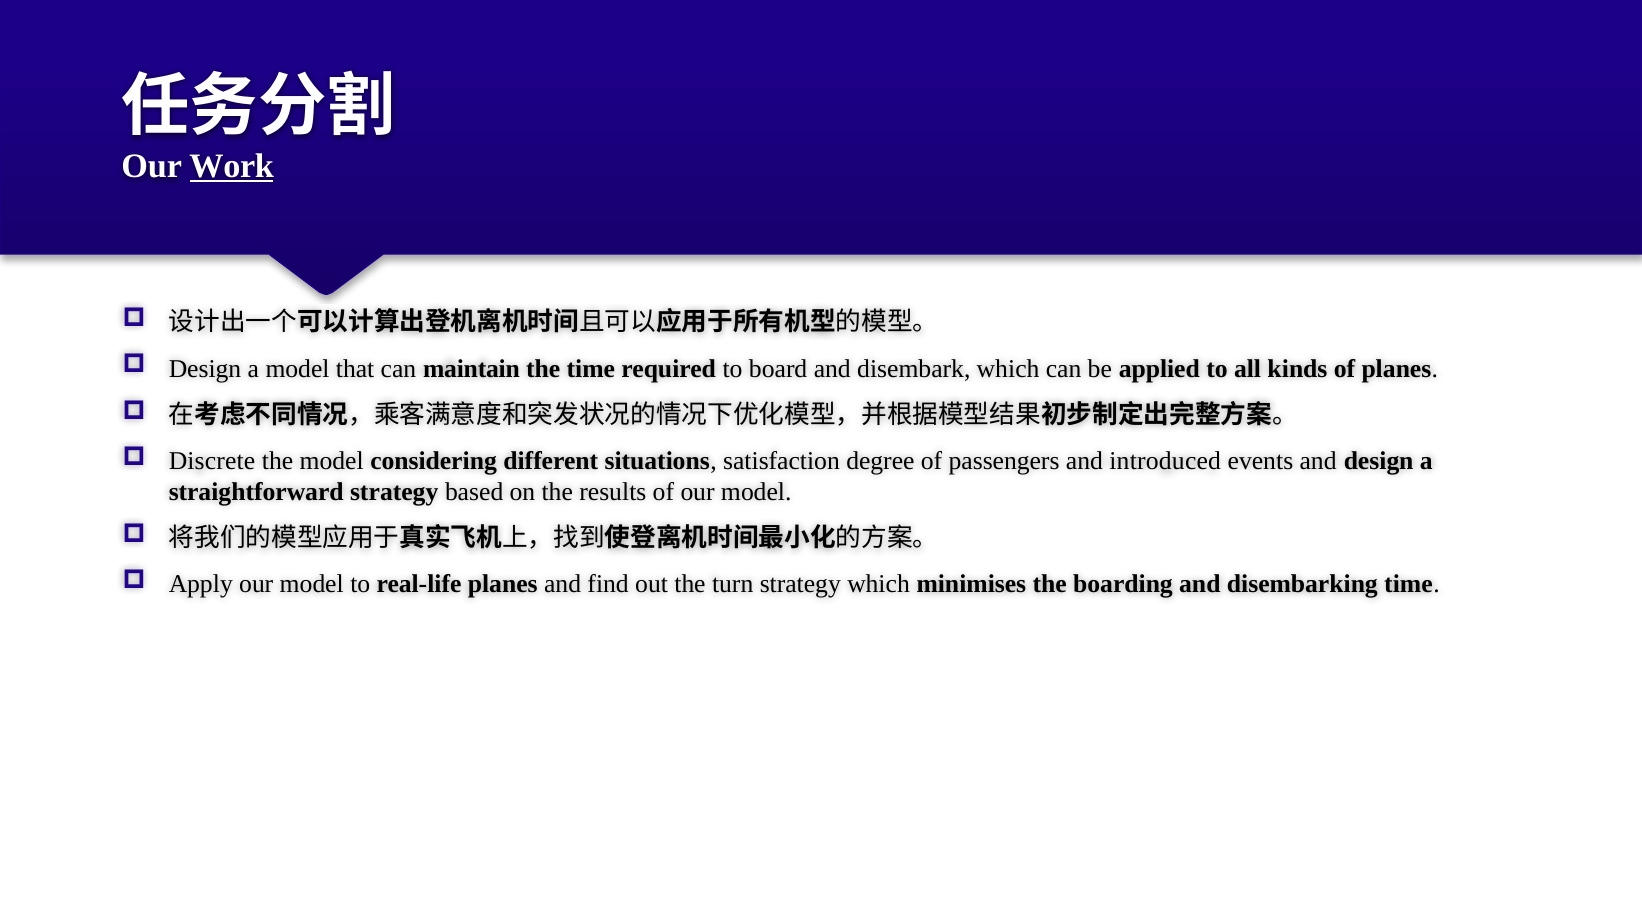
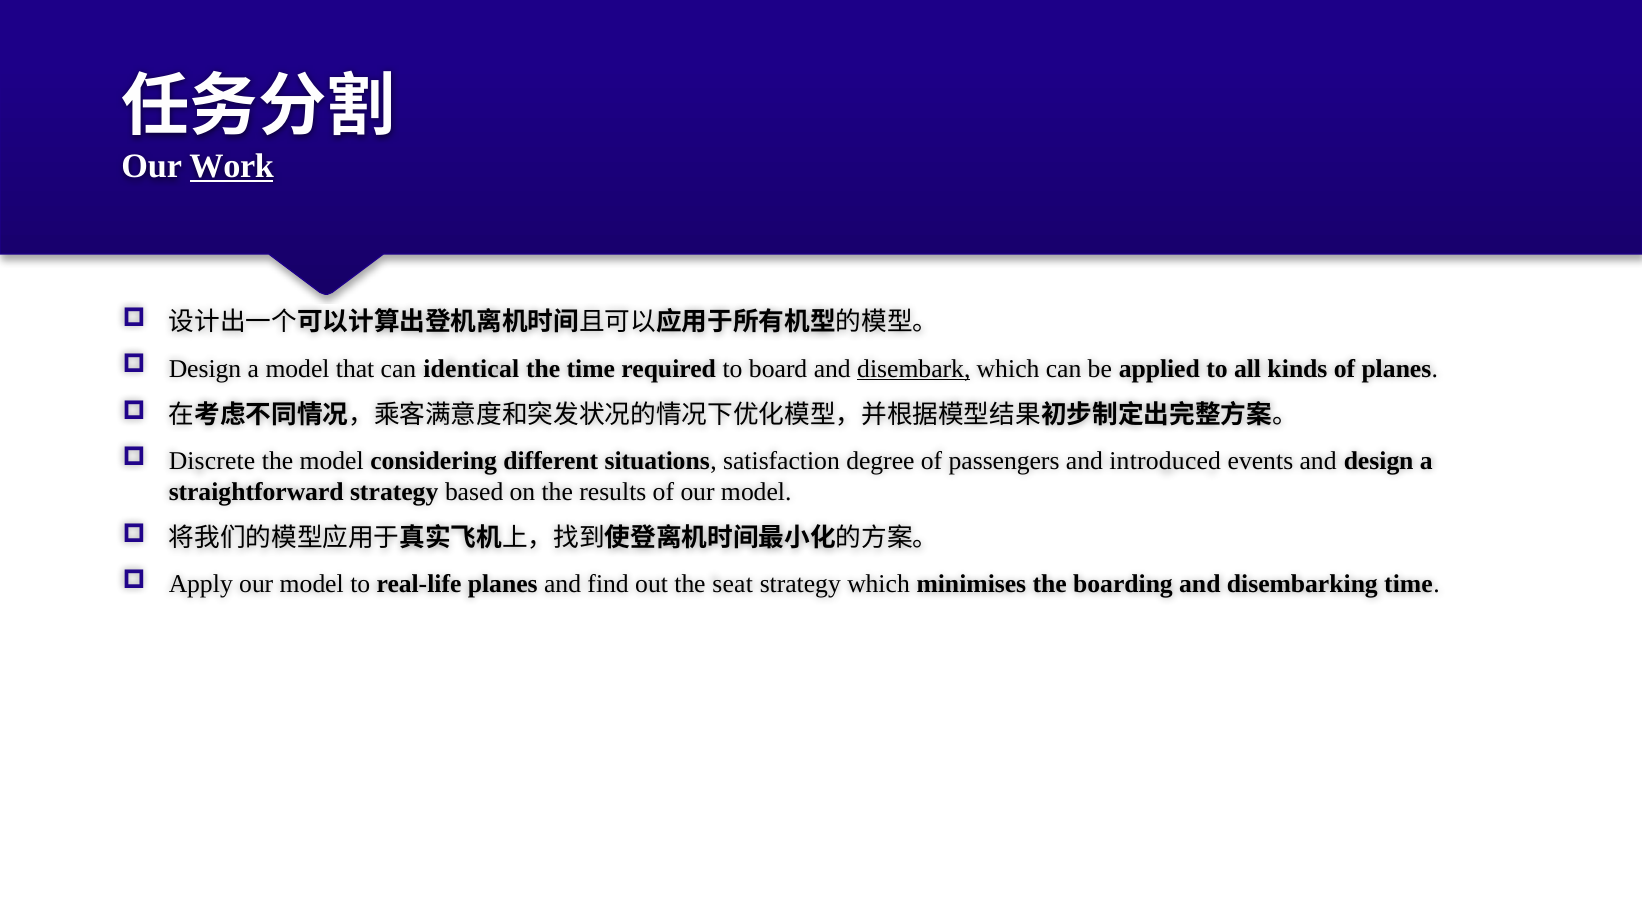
maintain: maintain -> identical (471, 369)
disembark underline: none -> present (914, 369)
turn: turn -> seat (733, 584)
